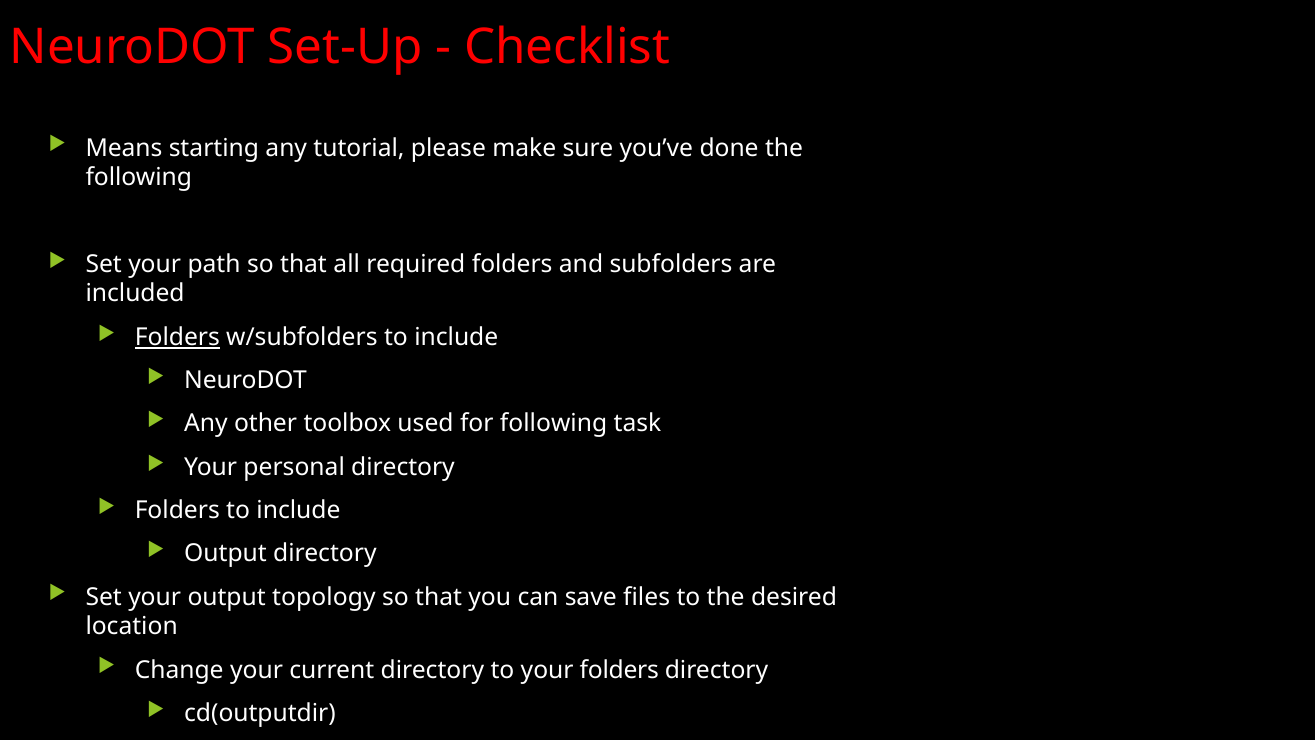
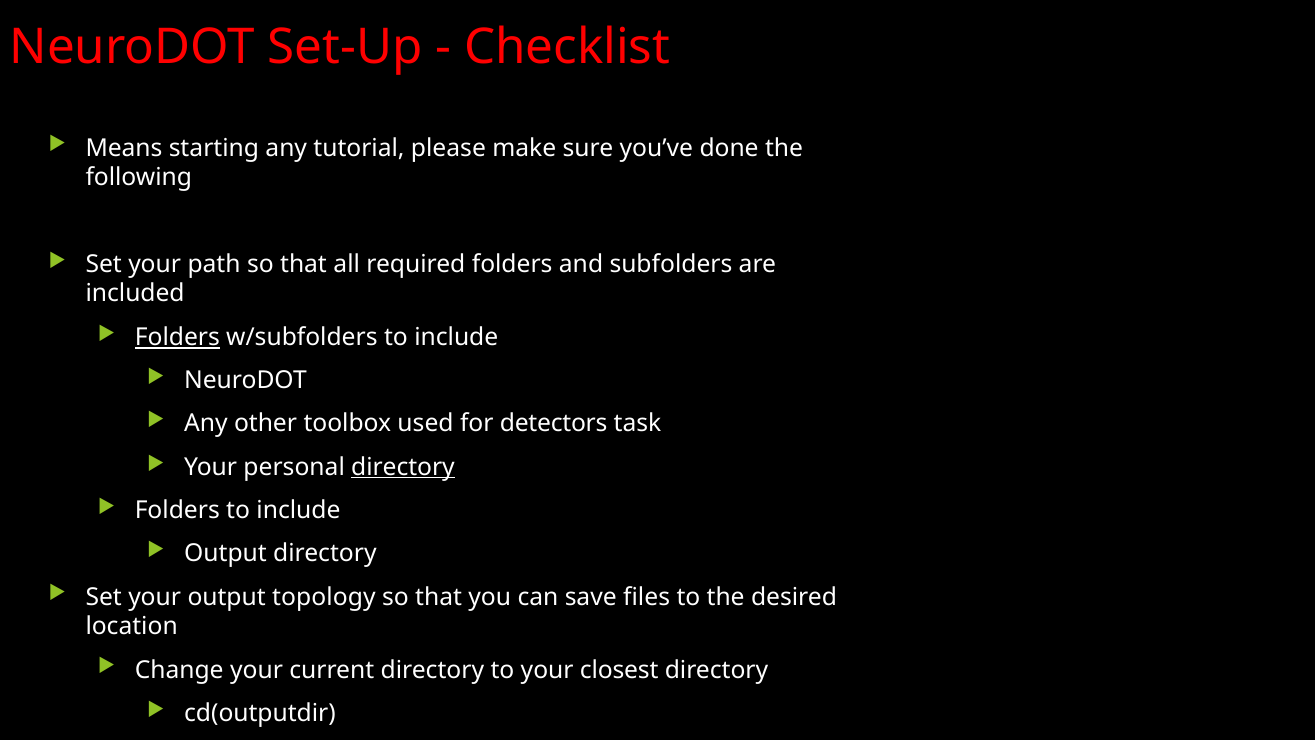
for following: following -> detectors (554, 424)
directory underline: none -> present (403, 467)
your folders: folders -> closest (619, 670)
